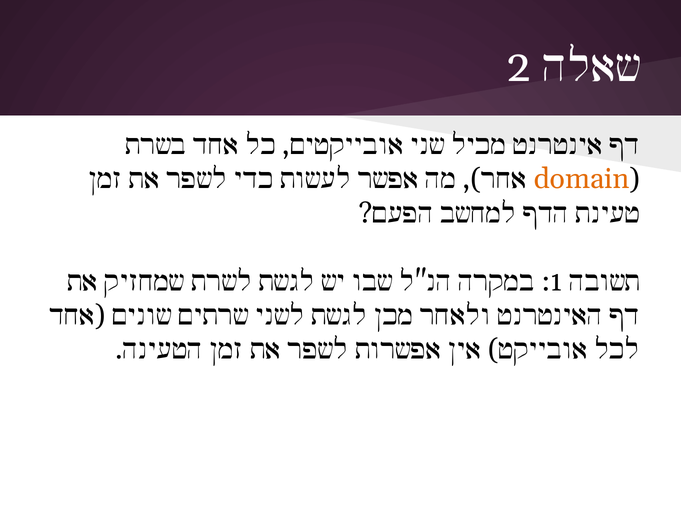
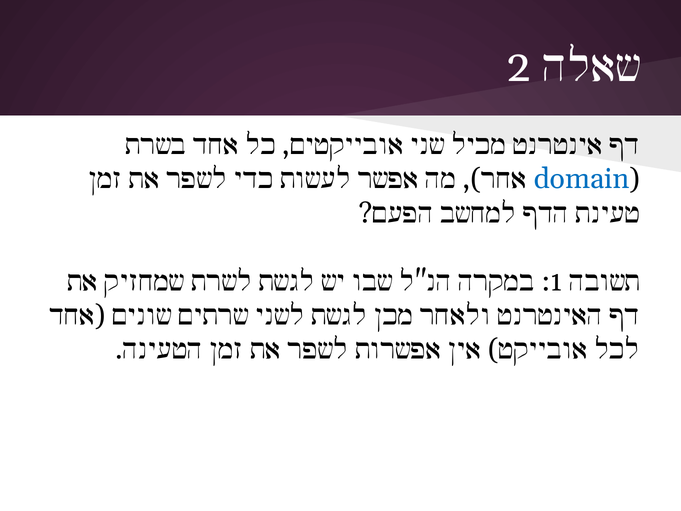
domain colour: orange -> blue (582, 179)
